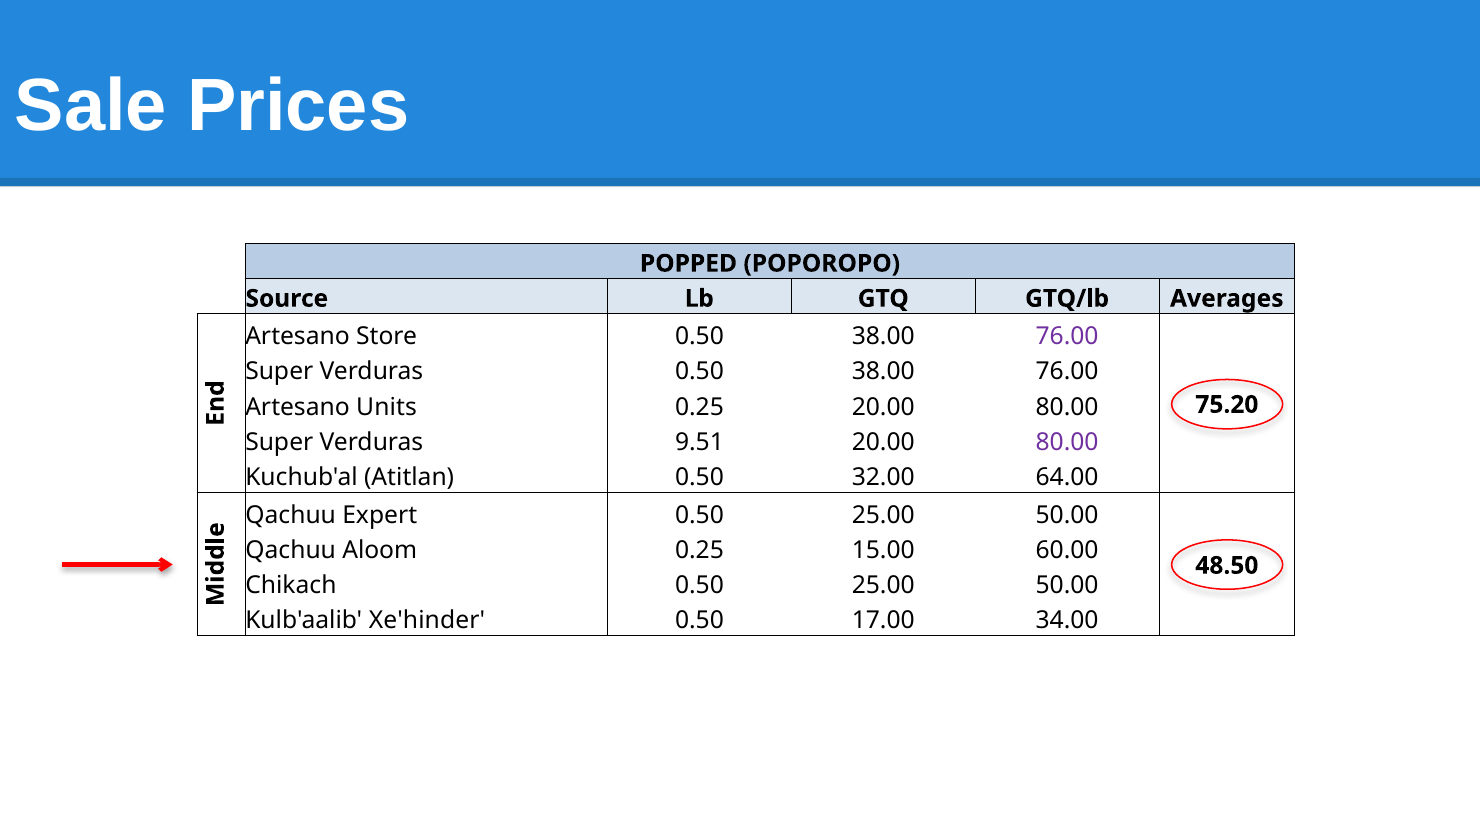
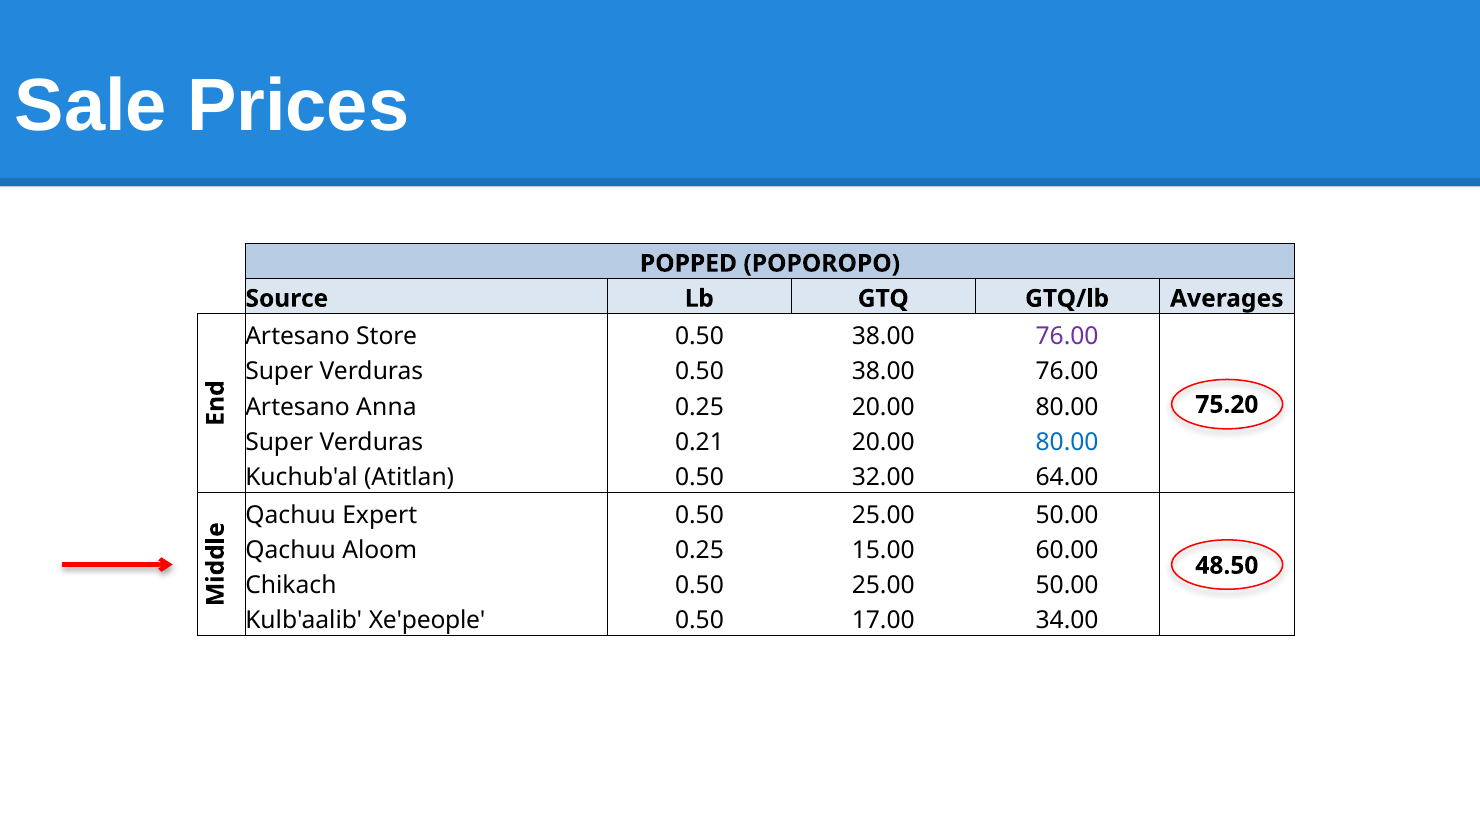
Units: Units -> Anna (387, 407)
9.51: 9.51 -> 0.21 (699, 442)
80.00 colour: purple -> blue (1067, 442)
Xe'hinder: Xe'hinder -> Xe'people (427, 620)
